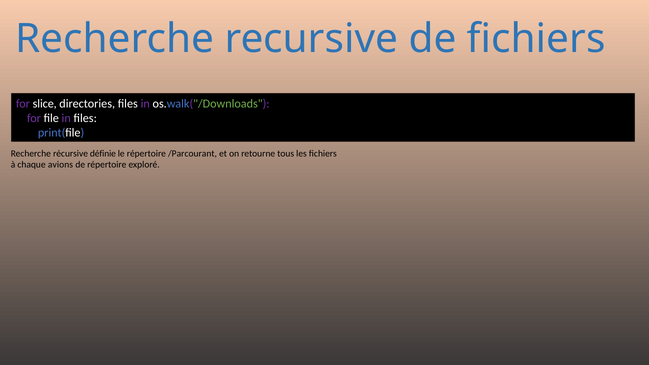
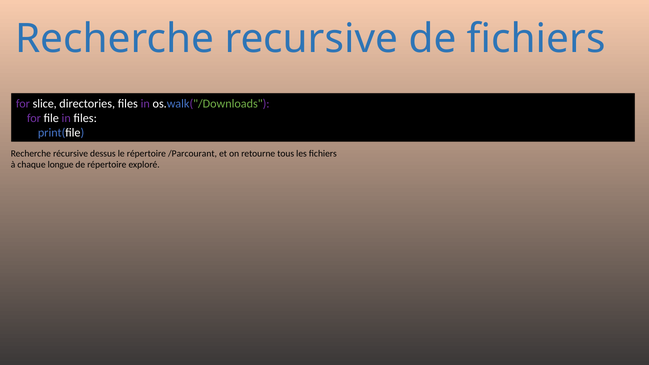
définie: définie -> dessus (103, 153)
avions: avions -> longue (61, 165)
